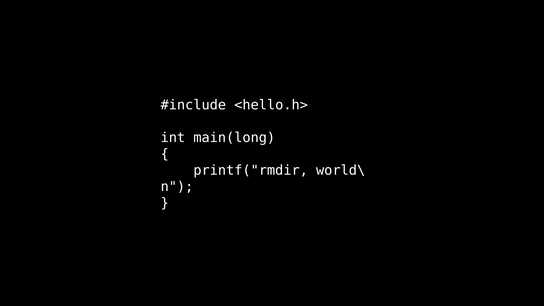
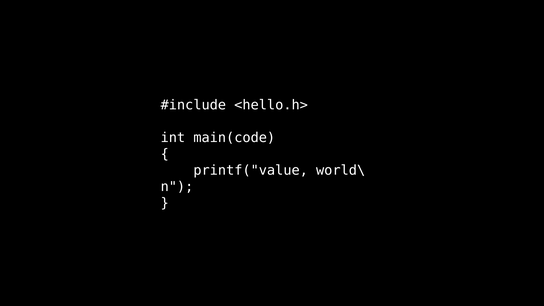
main(long: main(long -> main(code (234, 138)
printf("rmdir: printf("rmdir -> printf("value (251, 170)
